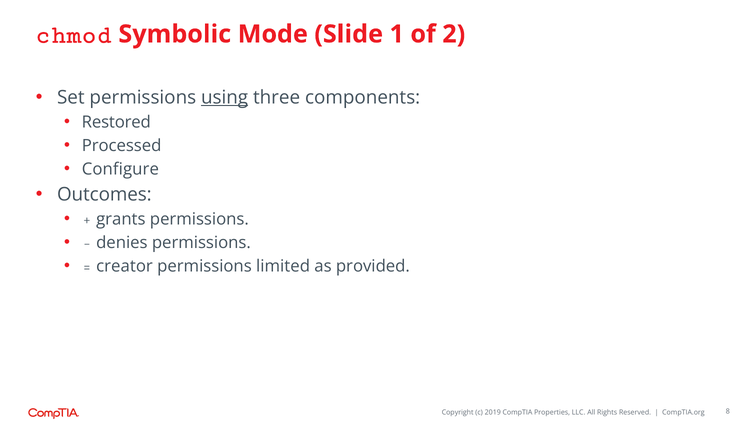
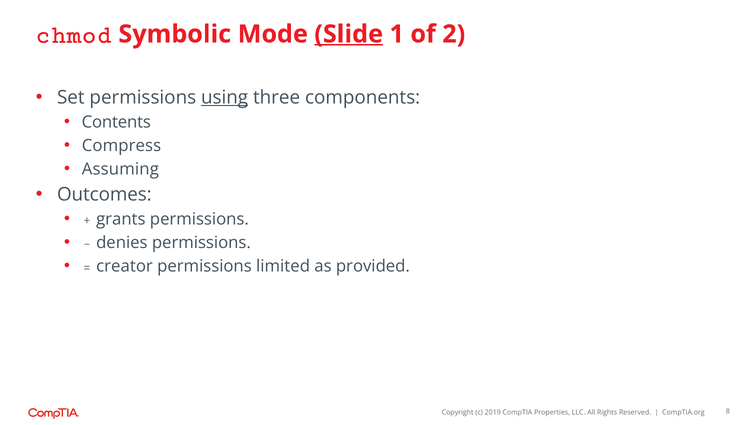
Slide underline: none -> present (349, 34)
Restored: Restored -> Contents (116, 122)
Processed: Processed -> Compress (121, 145)
Configure: Configure -> Assuming (120, 169)
